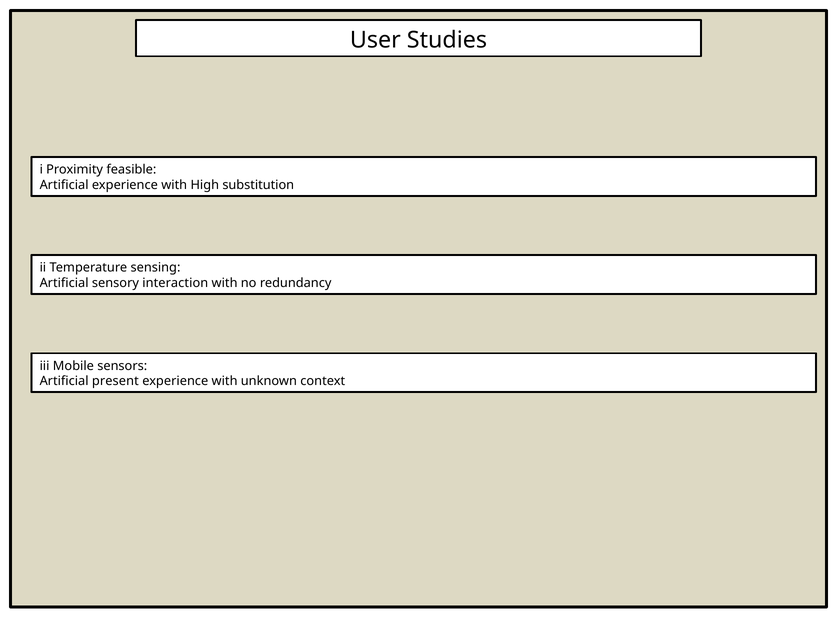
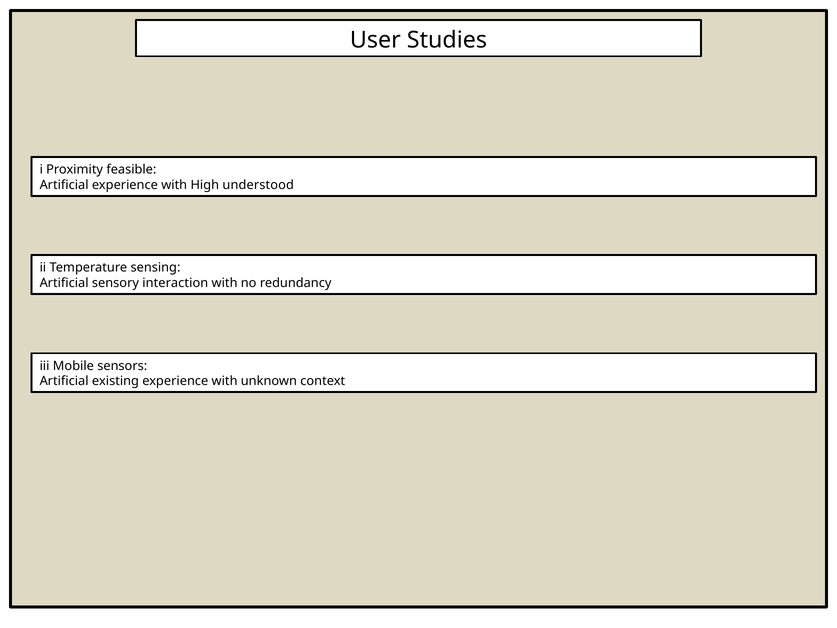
substitution: substitution -> understood (258, 185)
present: present -> existing (115, 381)
